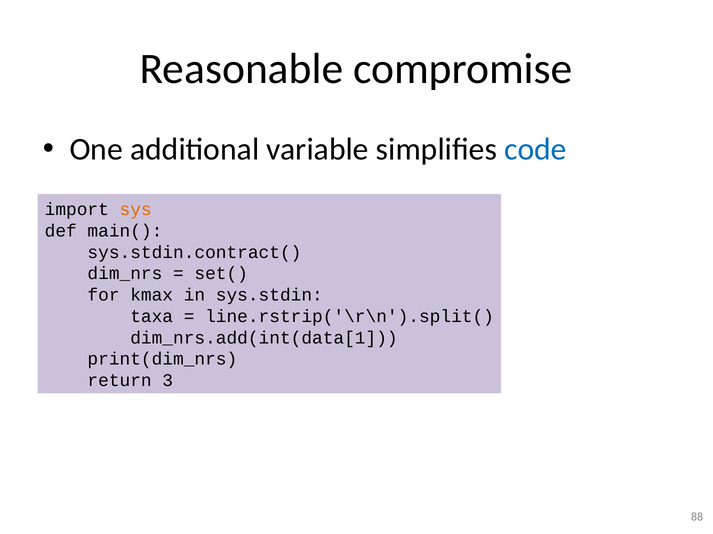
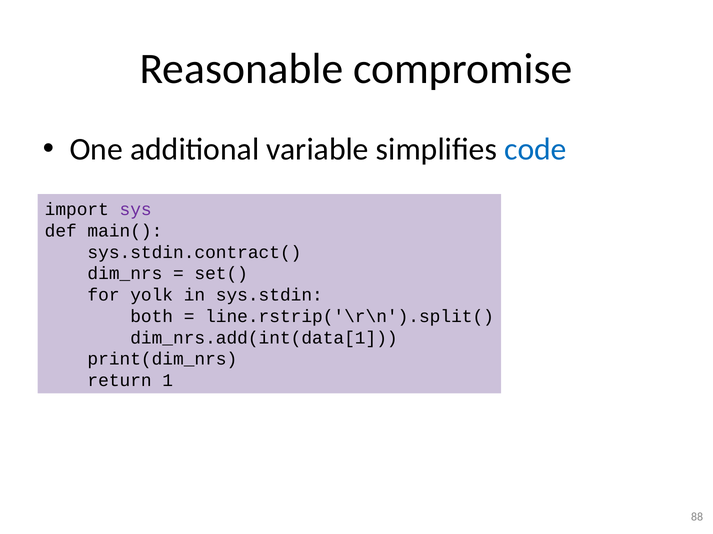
sys colour: orange -> purple (136, 210)
kmax: kmax -> yolk (152, 295)
taxa: taxa -> both (152, 317)
3: 3 -> 1 (168, 381)
